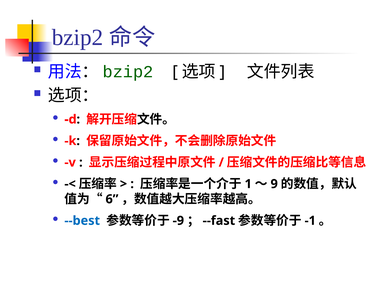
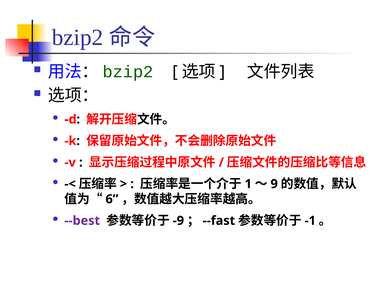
--best colour: blue -> purple (82, 221)
